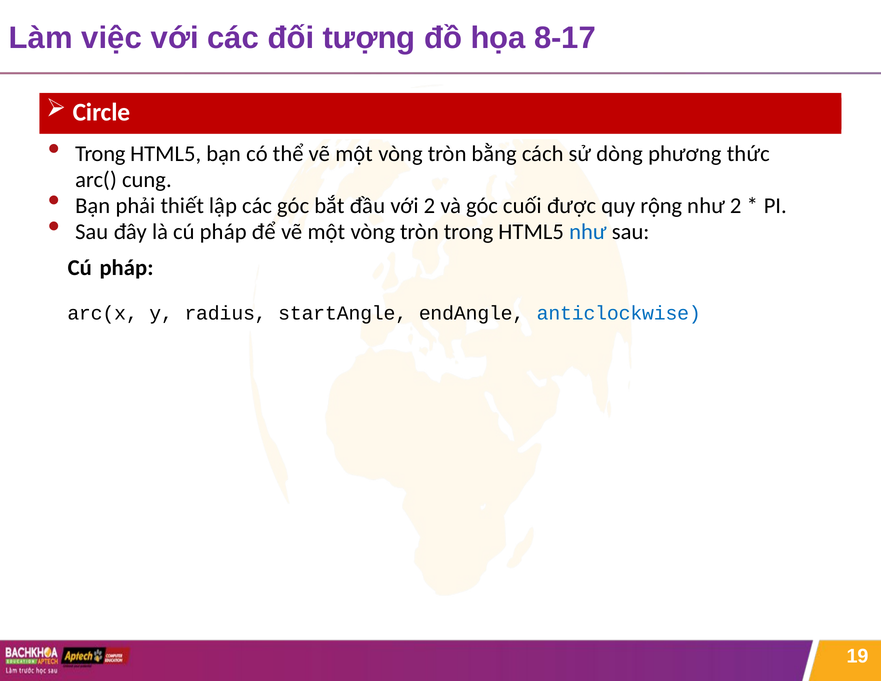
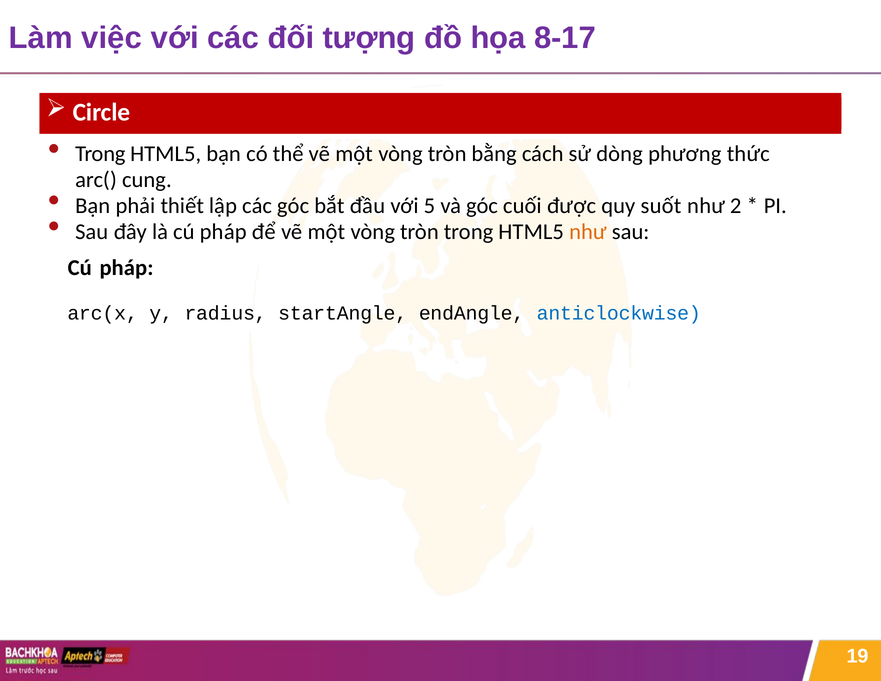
với 2: 2 -> 5 (429, 206)
rộng: rộng -> suốt (661, 206)
như colour: blue -> orange (588, 231)
